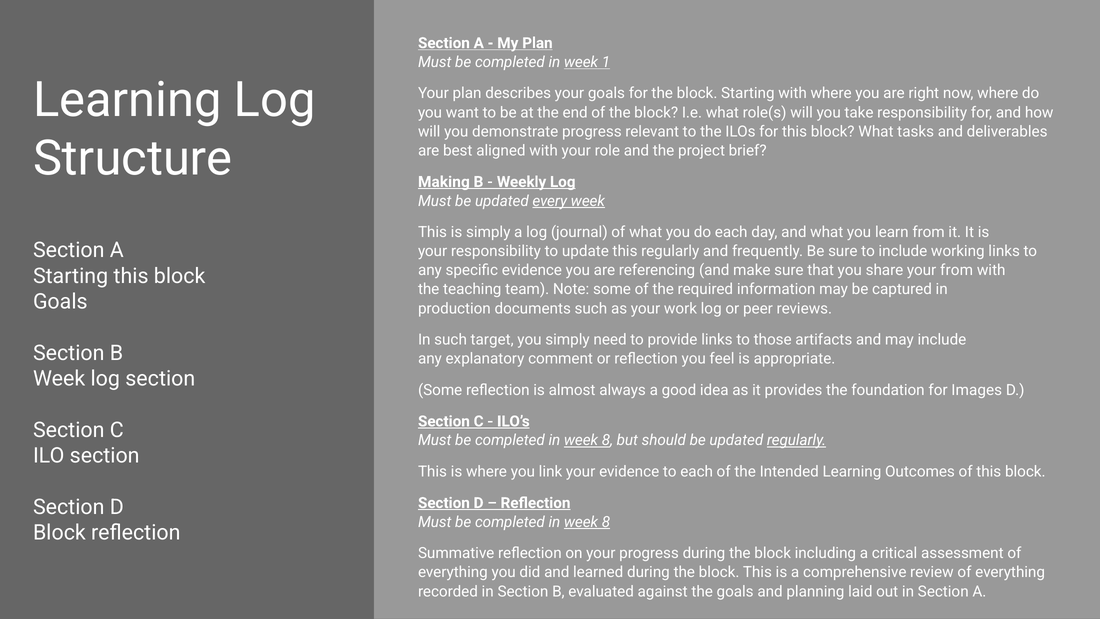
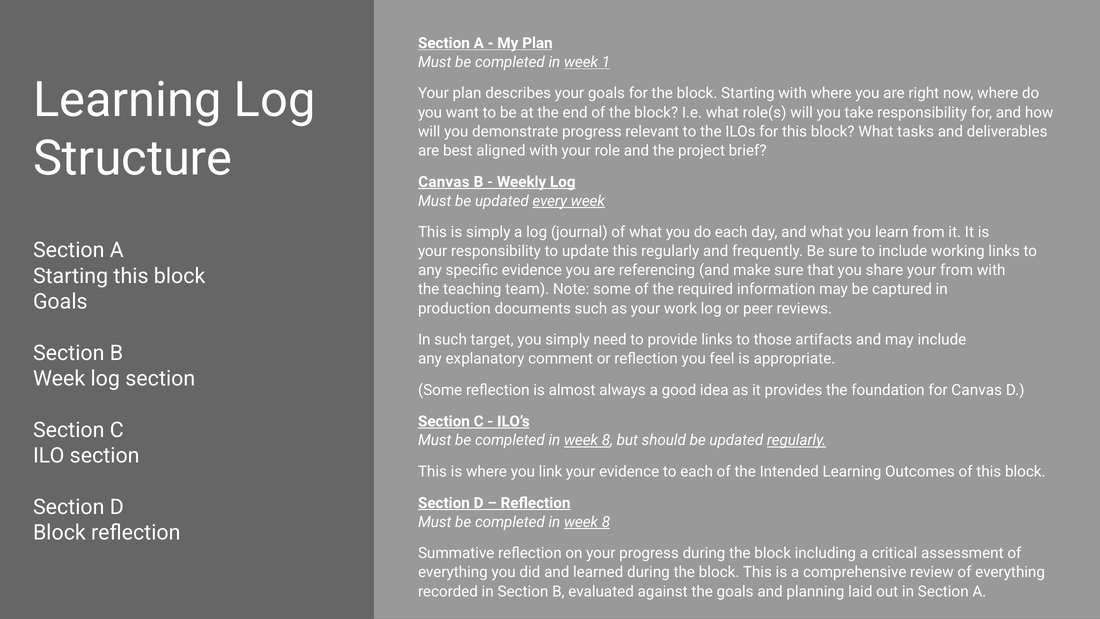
Making: Making -> Canvas (444, 182)
for Images: Images -> Canvas (977, 390)
